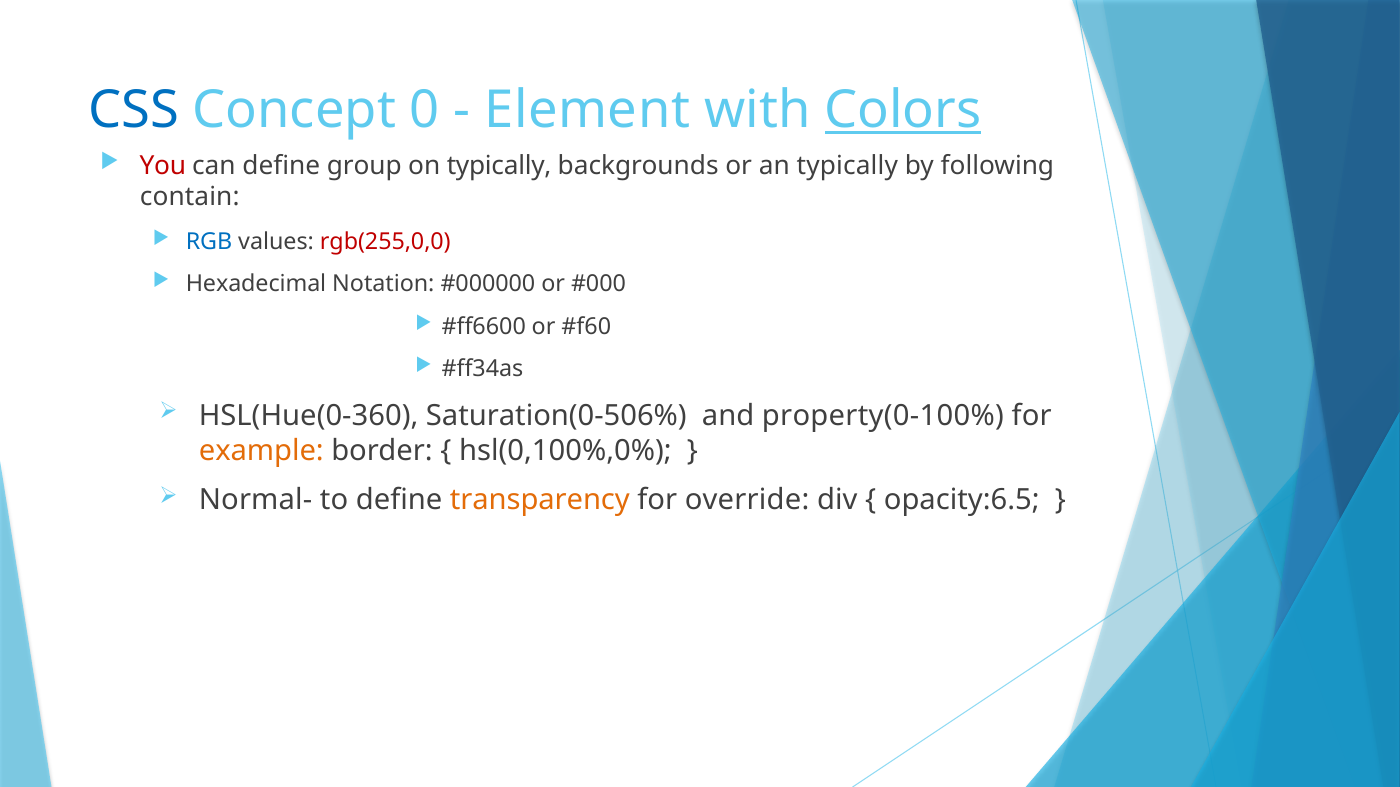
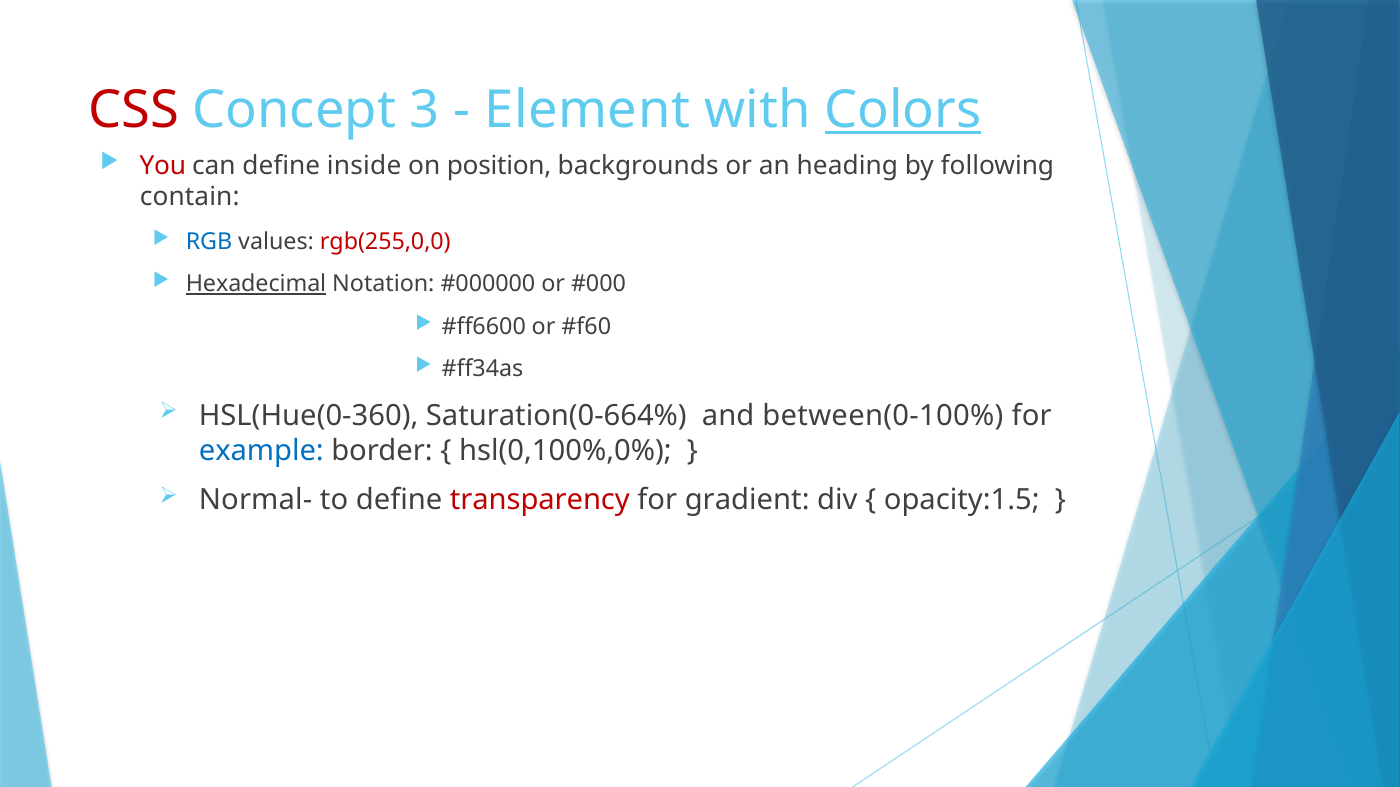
CSS colour: blue -> red (134, 110)
0: 0 -> 3 (425, 110)
group: group -> inside (364, 166)
on typically: typically -> position (499, 166)
an typically: typically -> heading (847, 166)
Hexadecimal underline: none -> present (256, 284)
Saturation(0-506%: Saturation(0-506% -> Saturation(0-664% (556, 416)
property(0-100%: property(0-100% -> between(0-100% (883, 416)
example colour: orange -> blue (261, 451)
transparency colour: orange -> red (540, 500)
override: override -> gradient (747, 500)
opacity:6.5: opacity:6.5 -> opacity:1.5 (962, 500)
